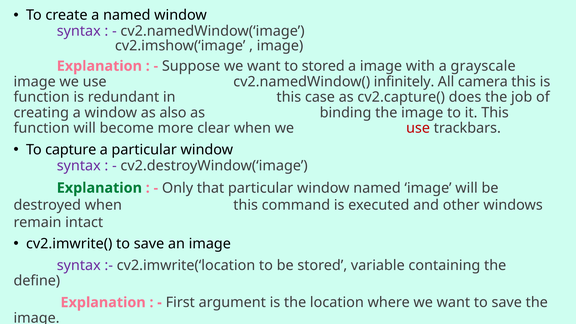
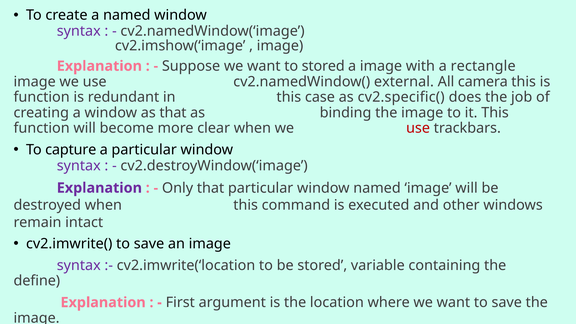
grayscale: grayscale -> rectangle (483, 66)
infinitely: infinitely -> external (404, 82)
cv2.capture(: cv2.capture( -> cv2.specific( (401, 97)
as also: also -> that (173, 113)
Explanation colour: green -> purple (99, 188)
